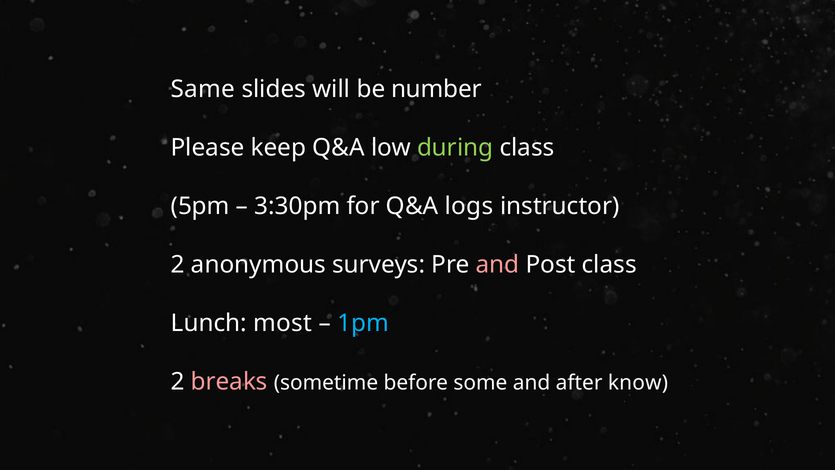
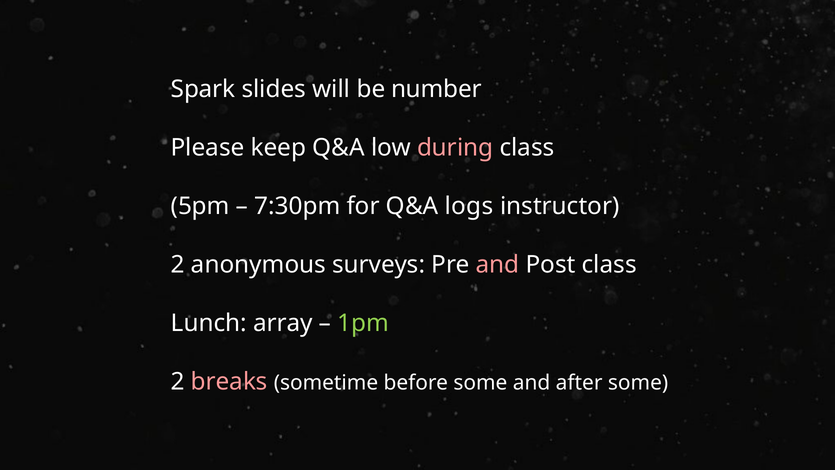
Same: Same -> Spark (203, 89)
during colour: light green -> pink (455, 147)
3:30pm: 3:30pm -> 7:30pm (297, 206)
most: most -> array (283, 323)
1pm colour: light blue -> light green (363, 323)
after know: know -> some (638, 383)
